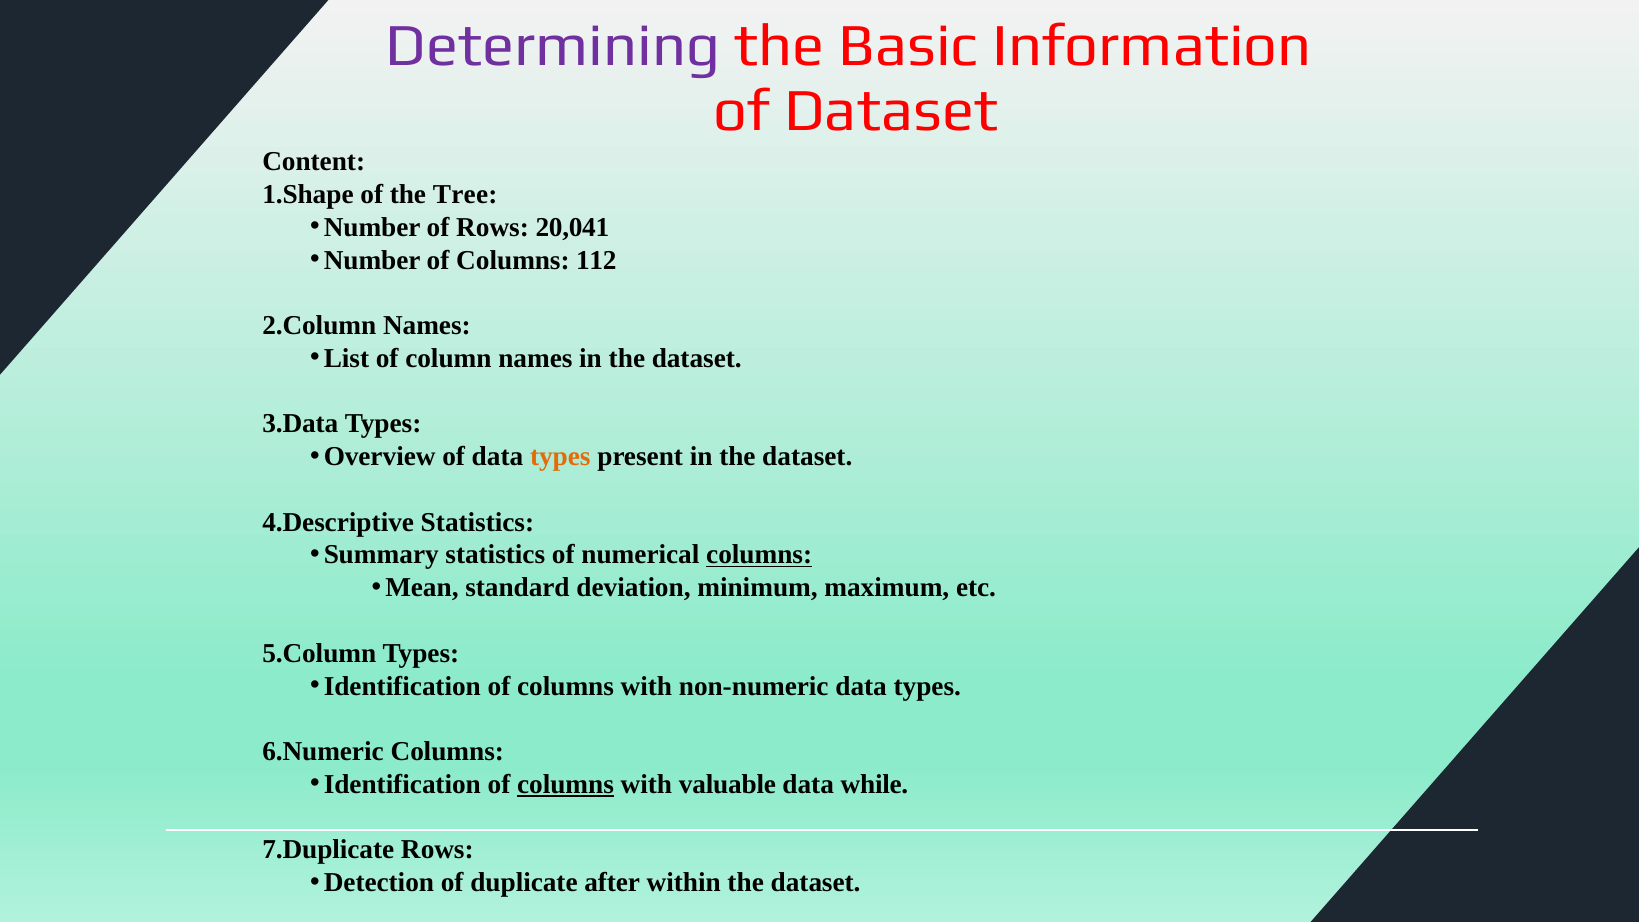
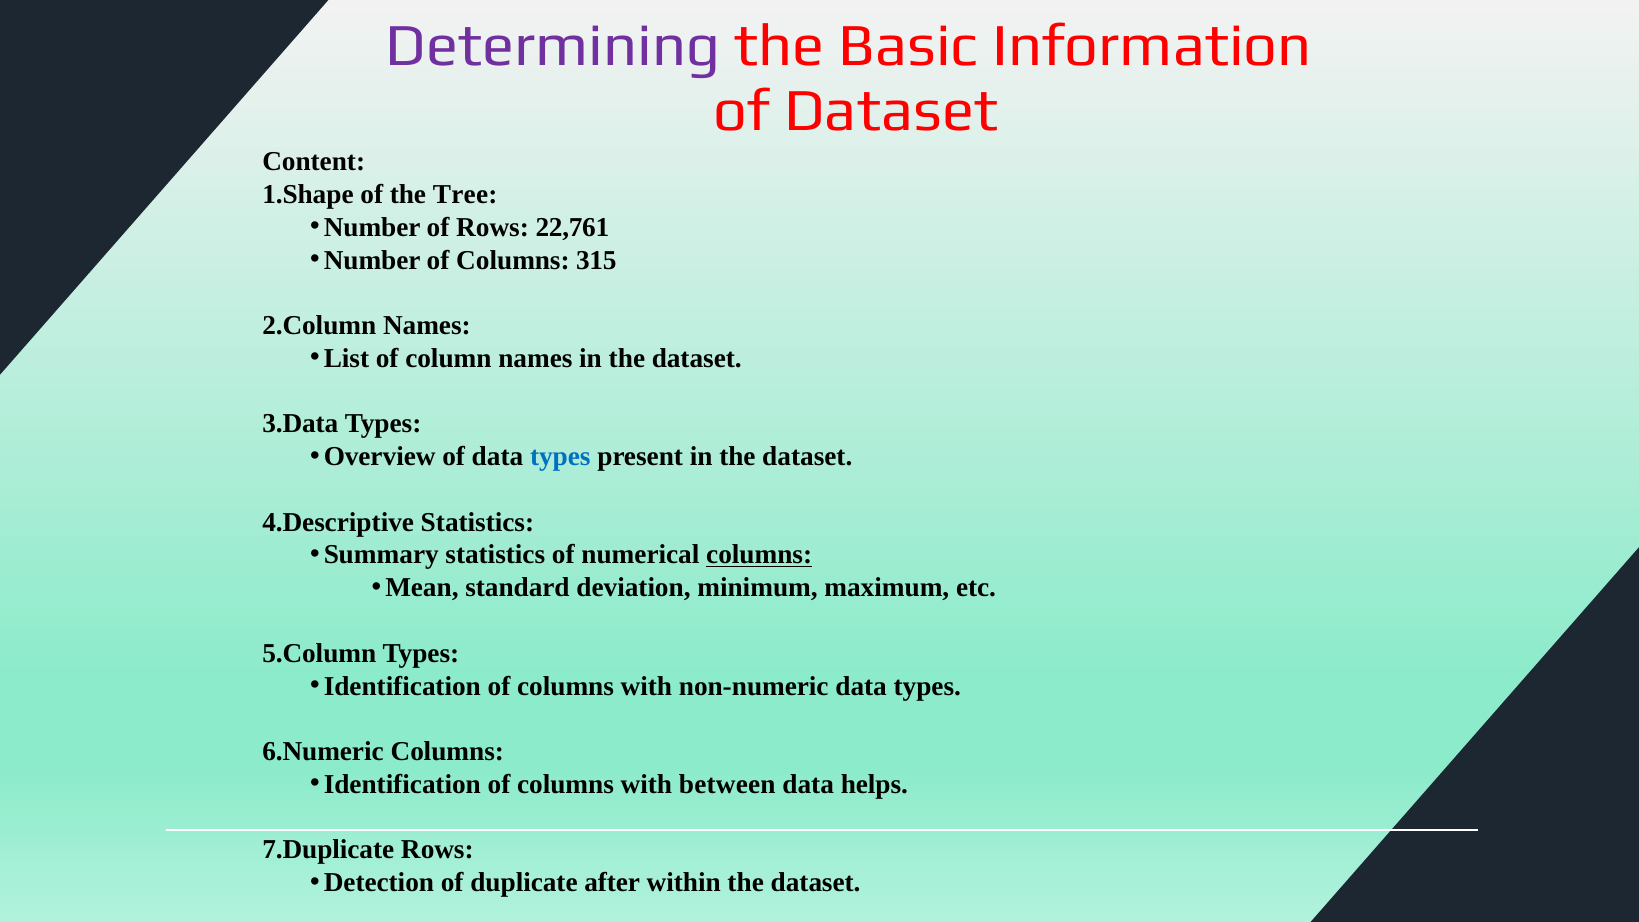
20,041: 20,041 -> 22,761 (572, 227)
112: 112 -> 315 (596, 260)
types colour: orange -> blue (560, 457)
columns underline: present -> none (566, 784)
valuable: valuable -> between (727, 784)
while: while -> helps (874, 784)
